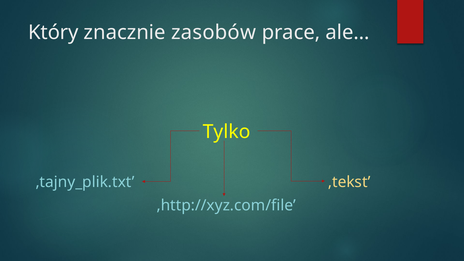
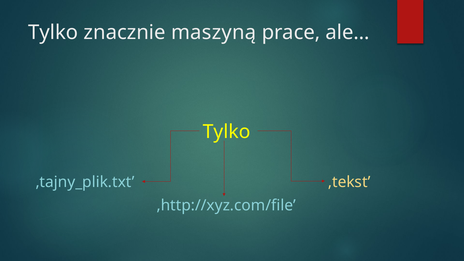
Który: Który -> Tylko (53, 33)
zasobów: zasobów -> maszyną (214, 33)
